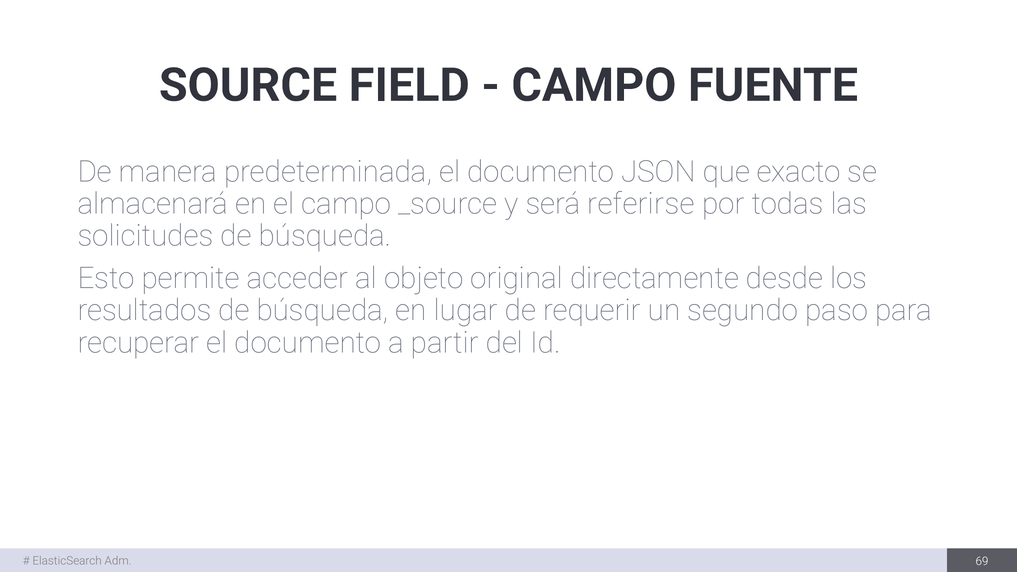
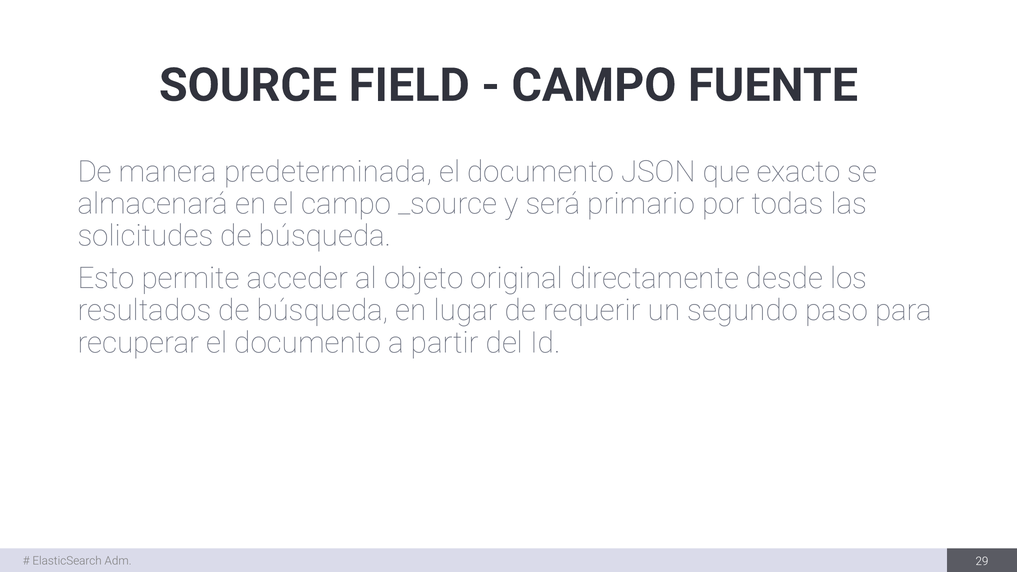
referirse: referirse -> primario (641, 204)
69: 69 -> 29 (982, 561)
